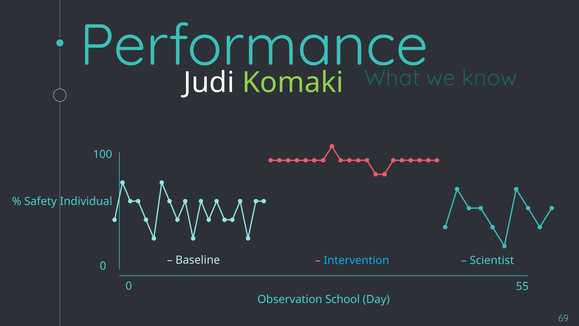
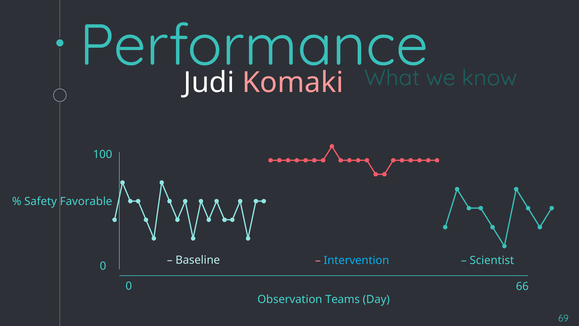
Komaki colour: light green -> pink (293, 83)
Individual: Individual -> Favorable (86, 201)
55: 55 -> 66 (522, 286)
School: School -> Teams (343, 299)
